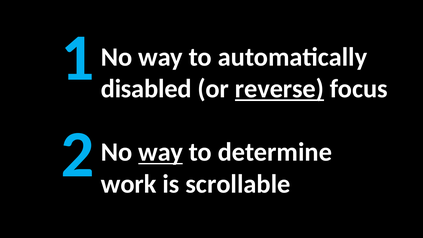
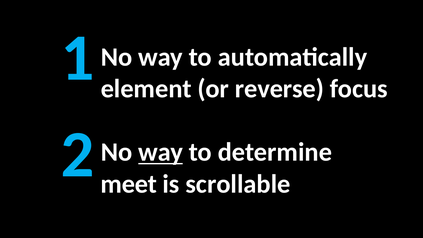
disabled: disabled -> element (146, 89)
reverse underline: present -> none (279, 89)
work: work -> meet (129, 184)
